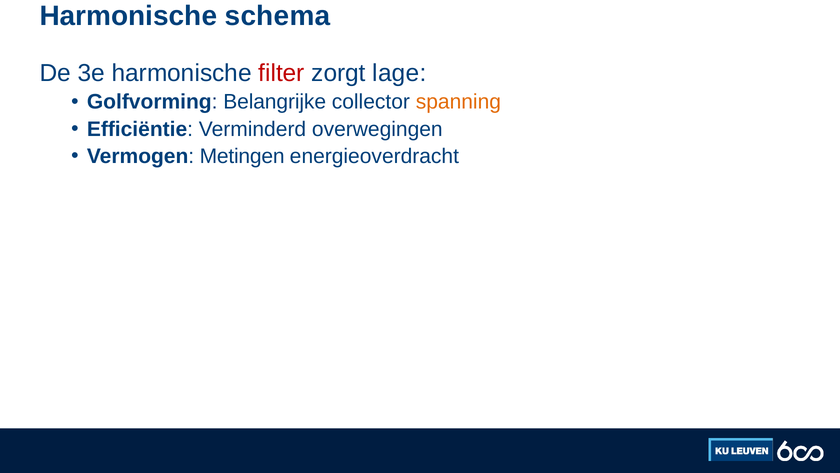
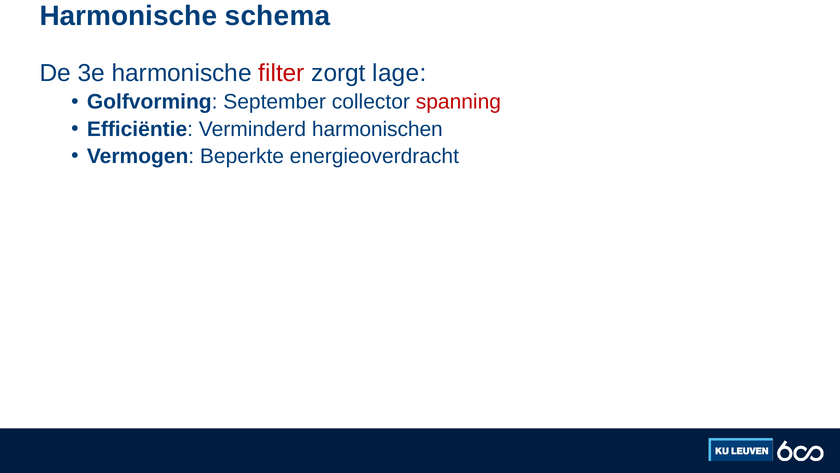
Belangrijke: Belangrijke -> September (275, 102)
spanning colour: orange -> red (458, 102)
overwegingen: overwegingen -> harmonischen (377, 129)
Metingen: Metingen -> Beperkte (242, 156)
